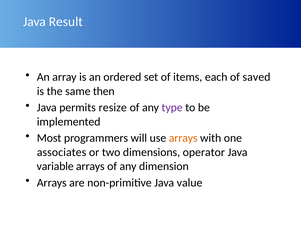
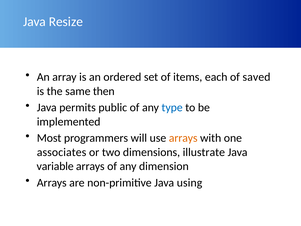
Result: Result -> Resize (66, 22)
resize: resize -> public (113, 107)
type colour: purple -> blue (172, 107)
operator: operator -> illustrate (204, 152)
value: value -> using (190, 182)
